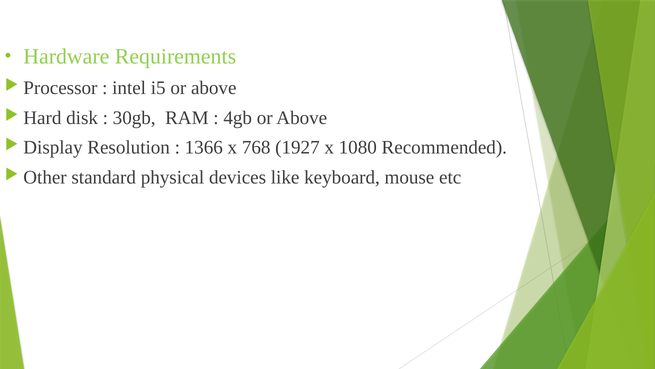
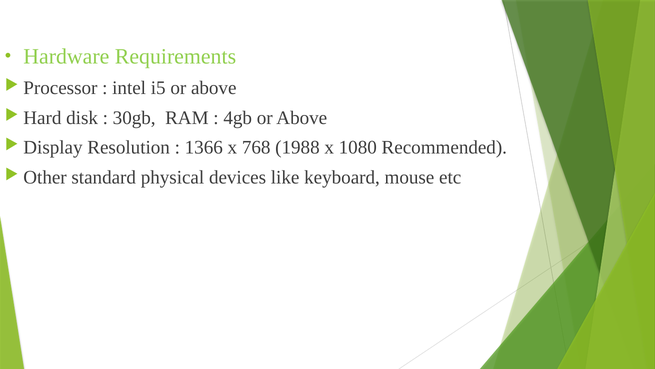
1927: 1927 -> 1988 (297, 147)
